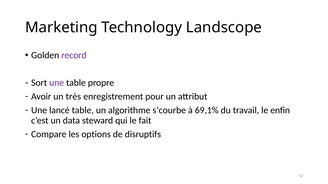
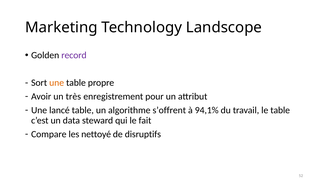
une colour: purple -> orange (57, 83)
s’courbe: s’courbe -> s’offrent (169, 110)
69,1%: 69,1% -> 94,1% (207, 110)
le enfin: enfin -> table (280, 110)
options: options -> nettoyé (96, 135)
